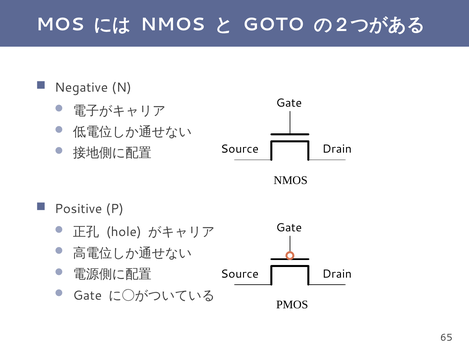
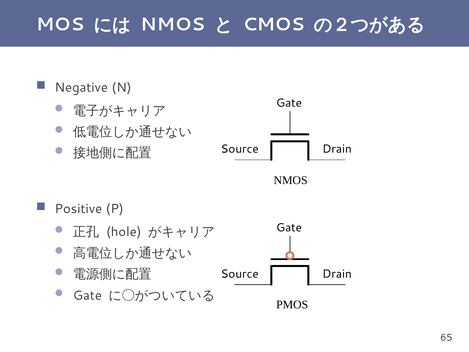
GOTO: GOTO -> CMOS (274, 25)
